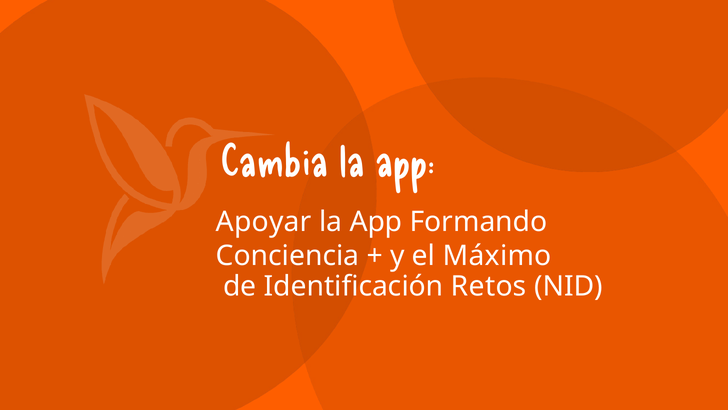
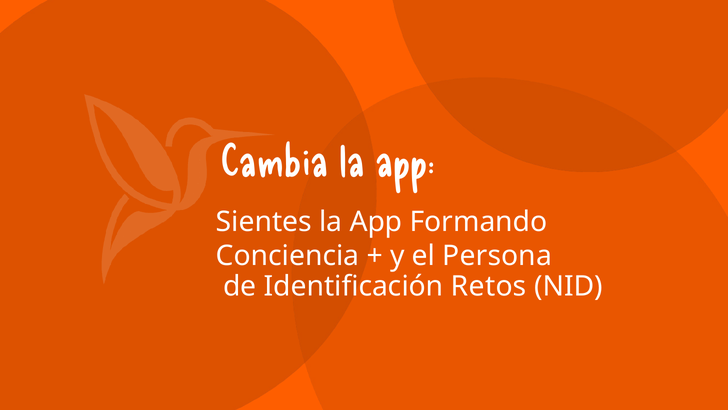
Apoyar: Apoyar -> Sientes (264, 222)
Máximo: Máximo -> Persona (497, 256)
